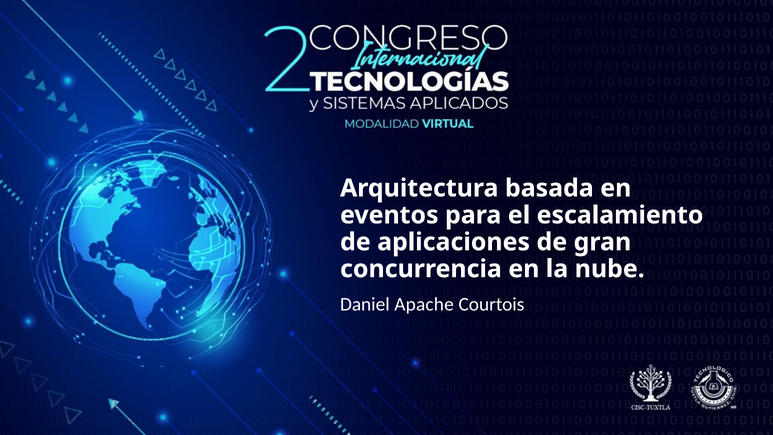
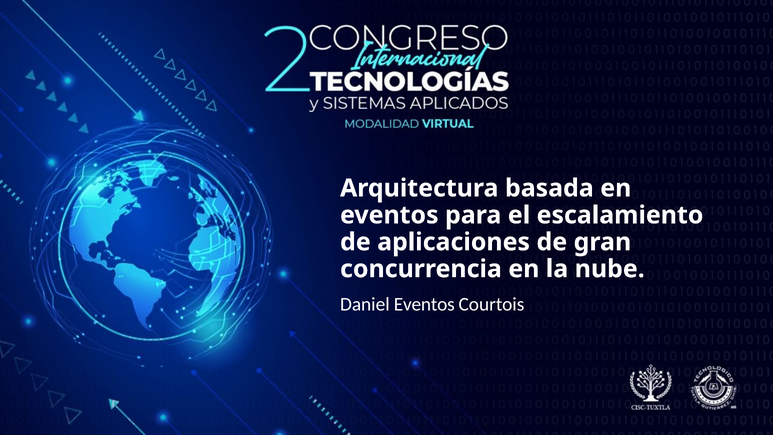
Daniel Apache: Apache -> Eventos (424, 304)
